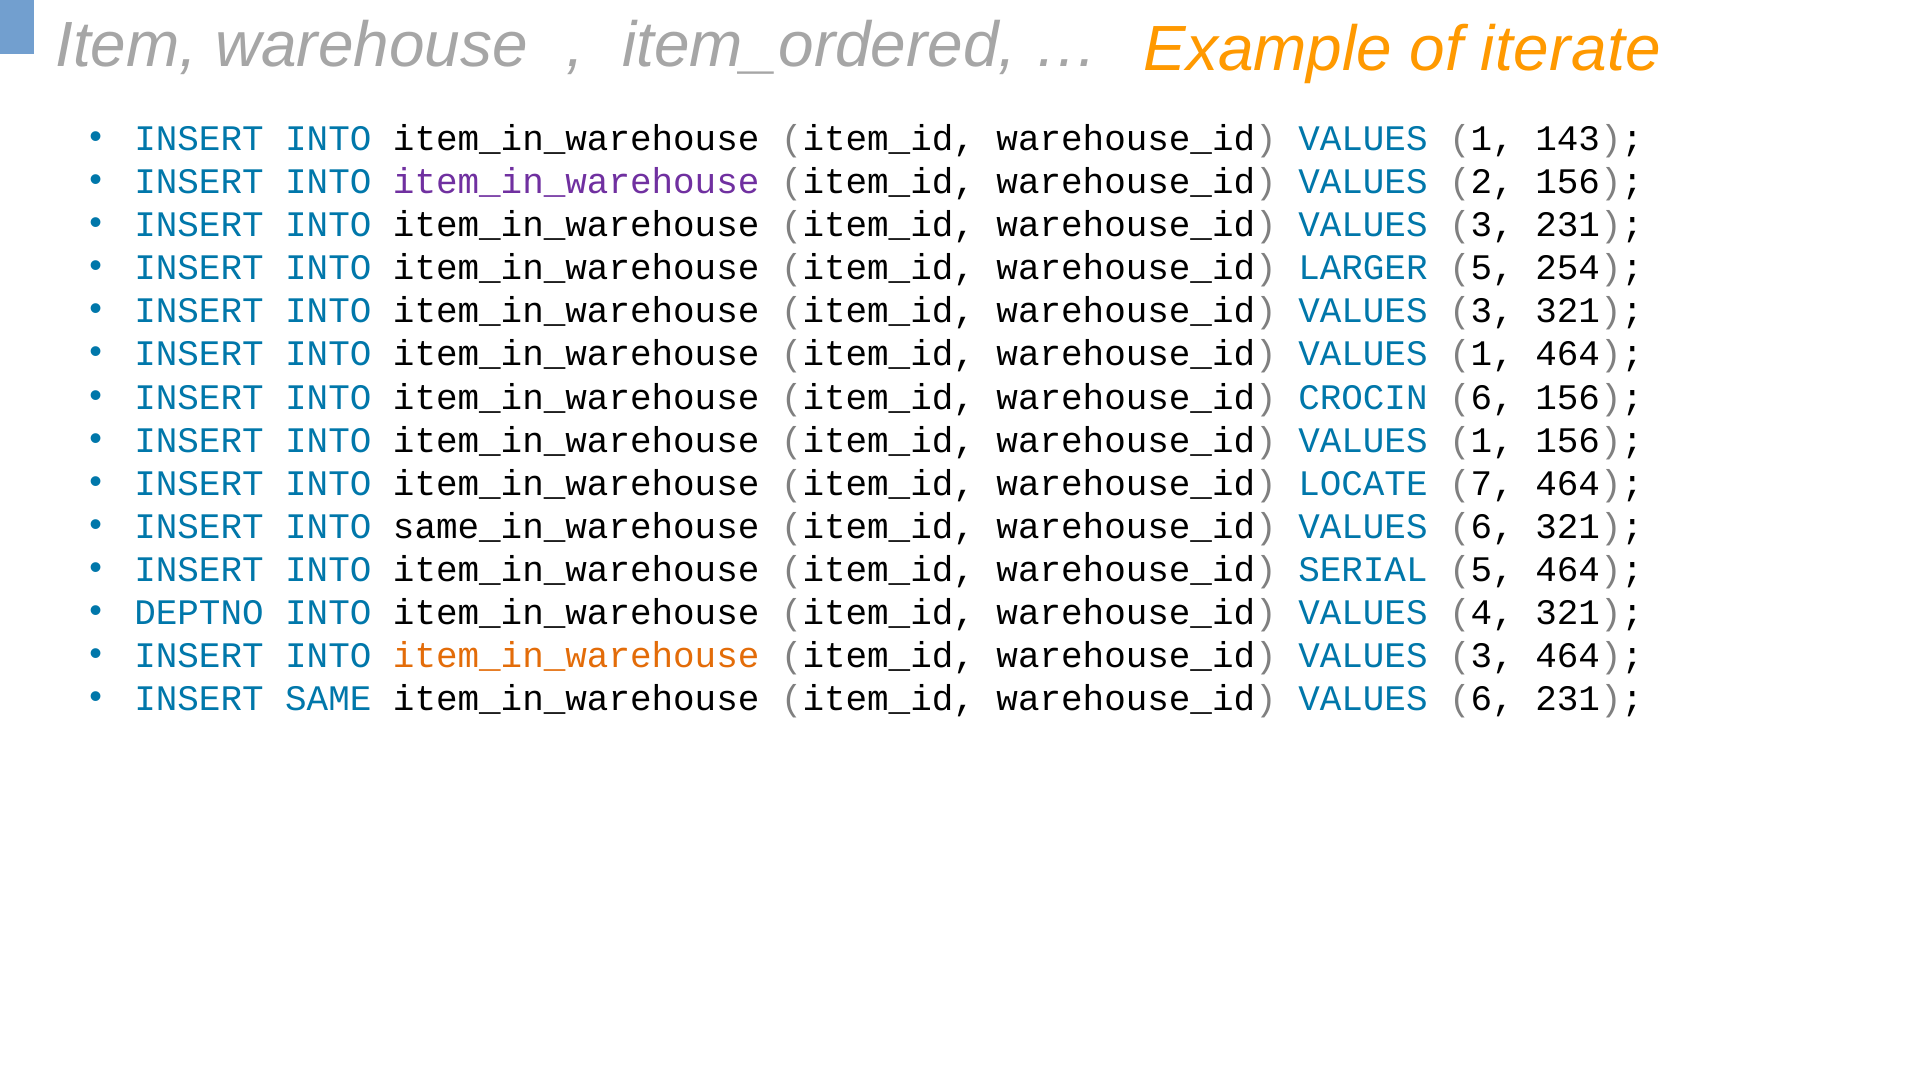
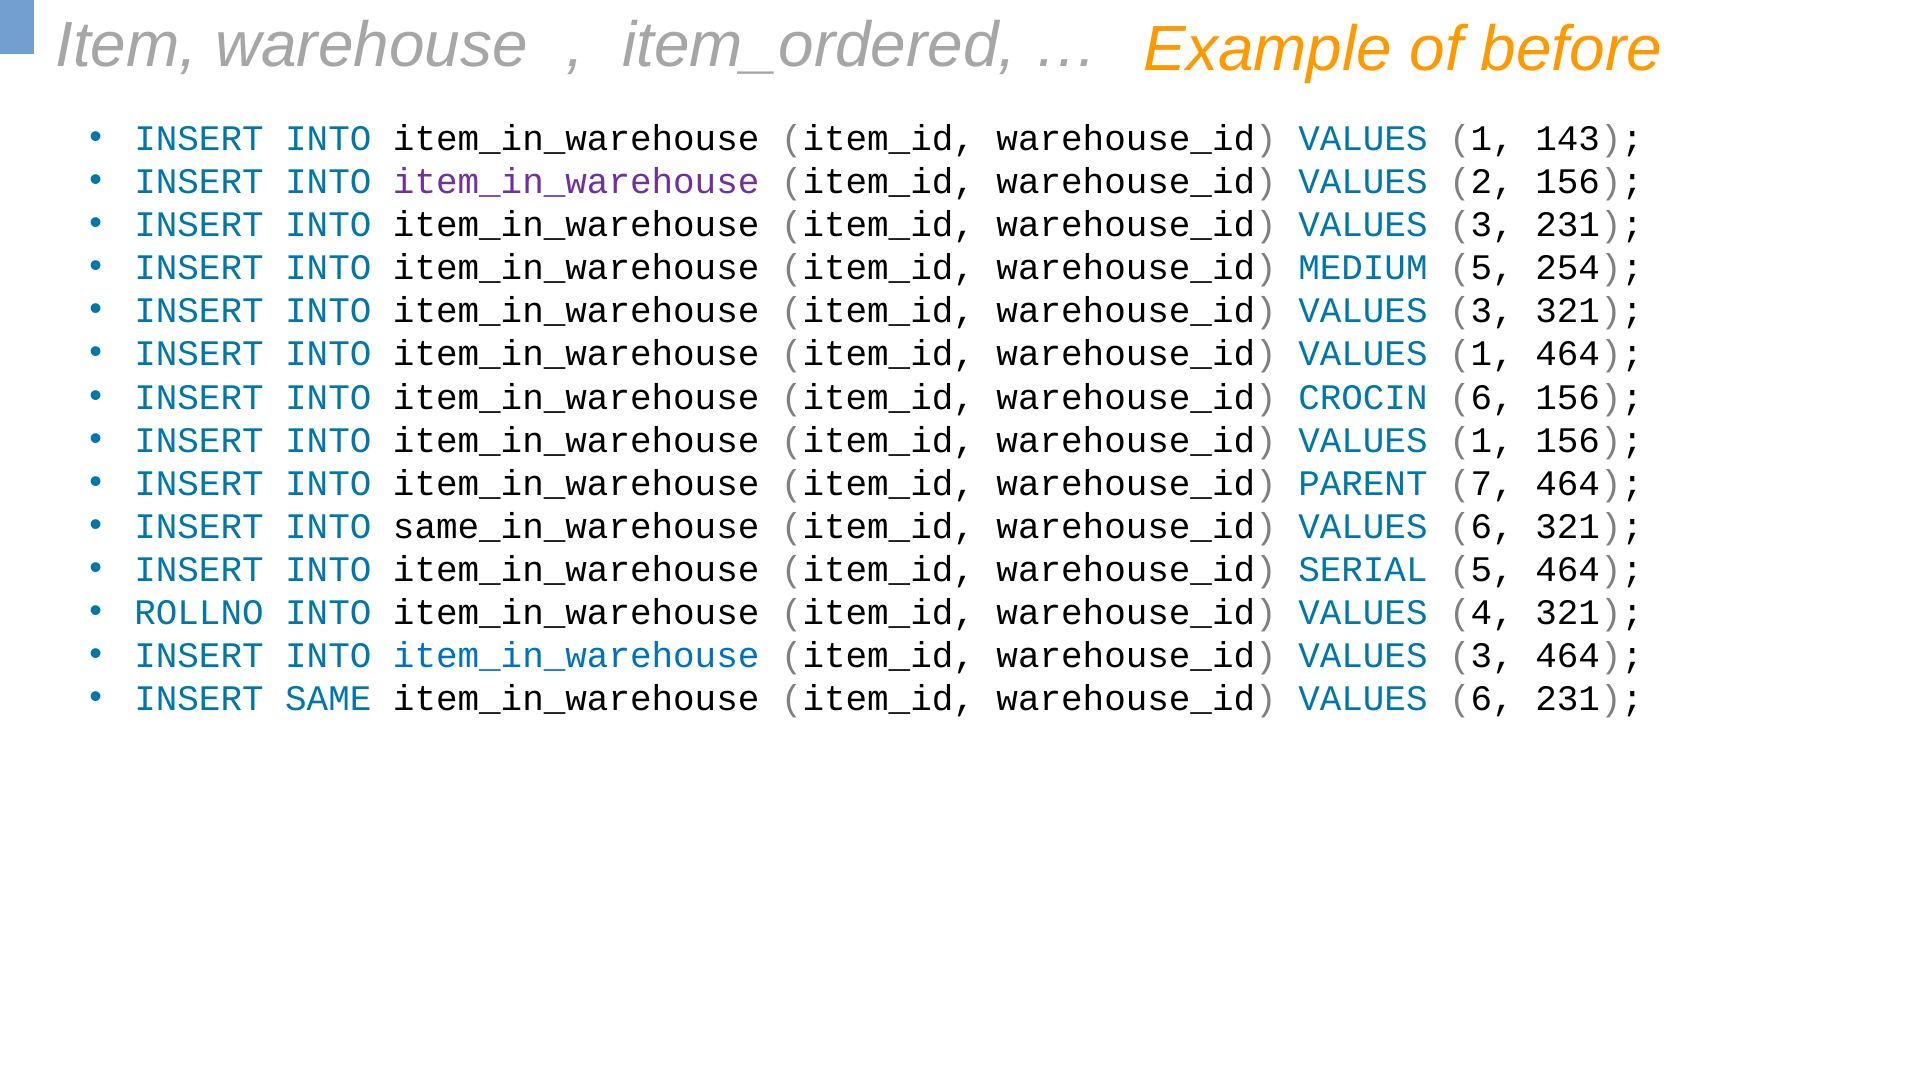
iterate: iterate -> before (1571, 50)
LARGER: LARGER -> MEDIUM (1363, 268)
LOCATE: LOCATE -> PARENT (1363, 483)
DEPTNO: DEPTNO -> ROLLNO (199, 613)
item_in_warehouse colour: orange -> blue (576, 656)
